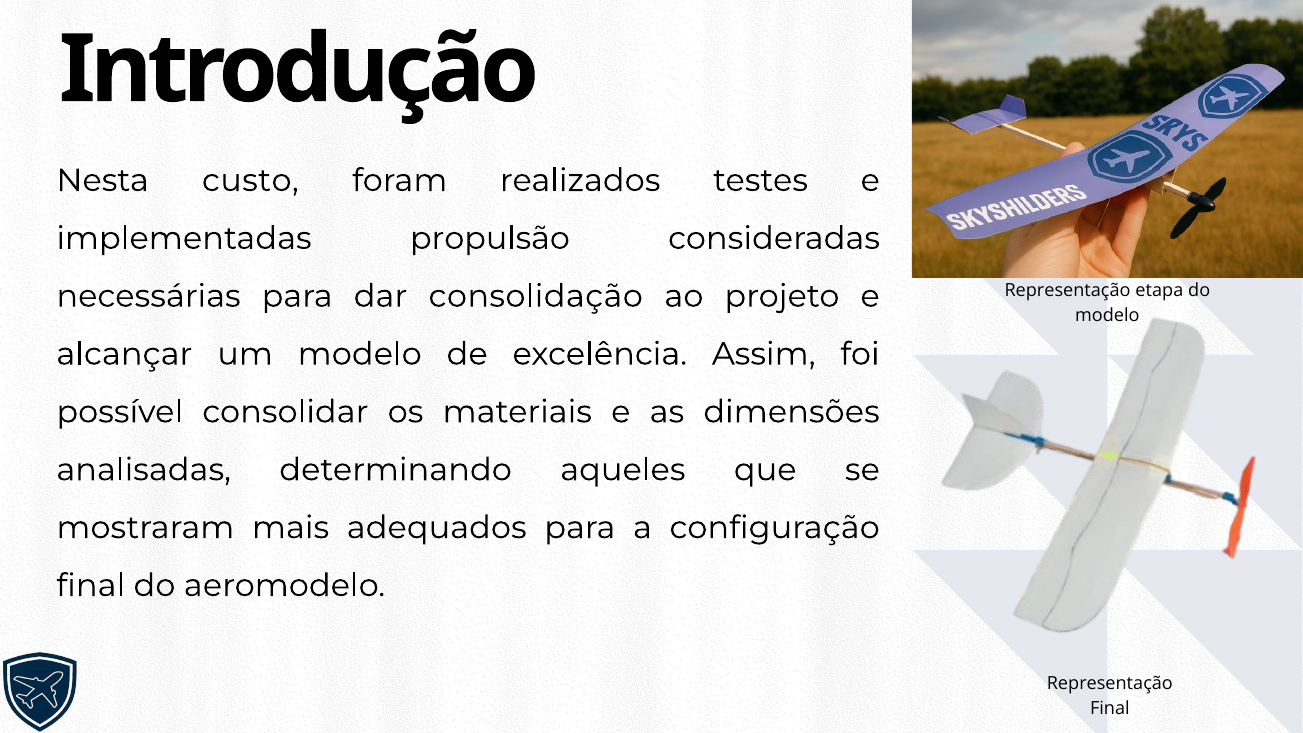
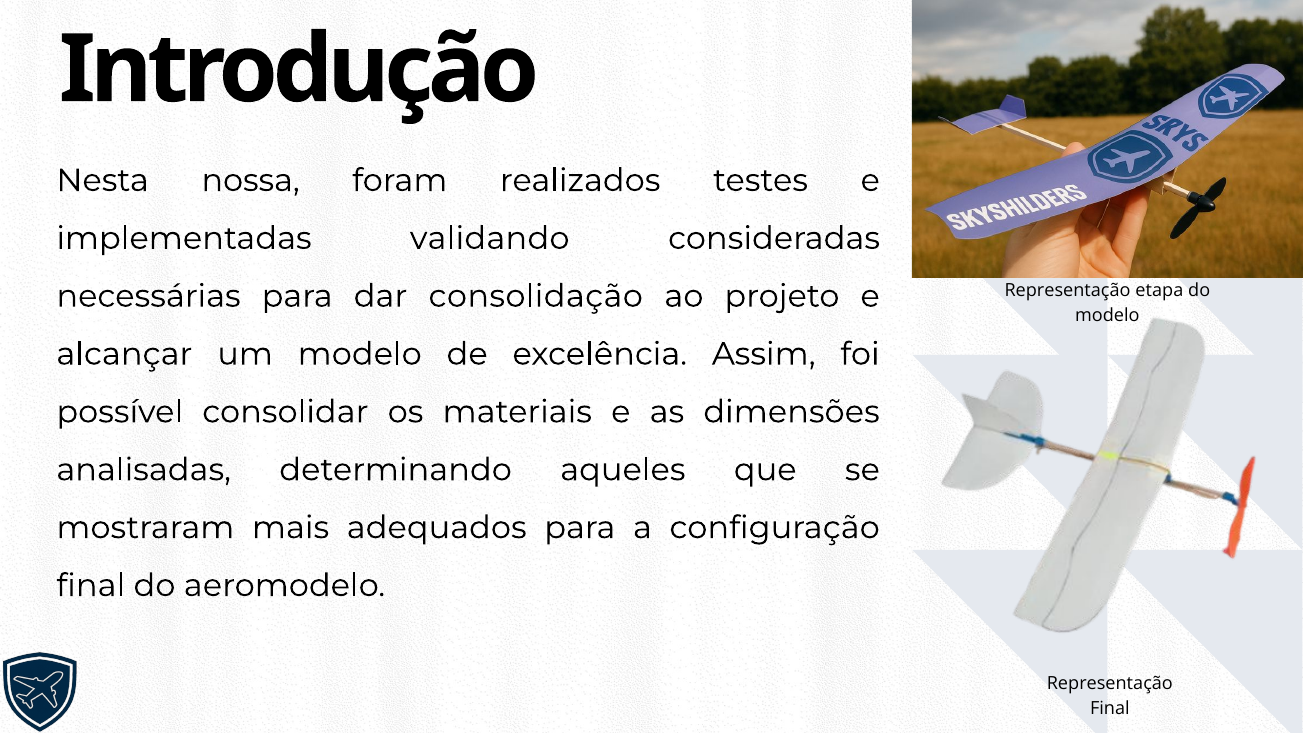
custo: custo -> nossa (251, 180)
propulsão: propulsão -> validando (490, 238)
